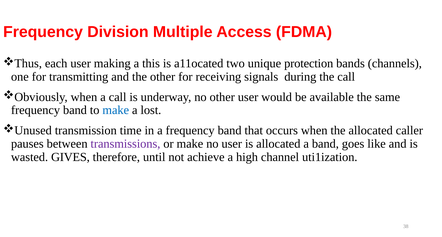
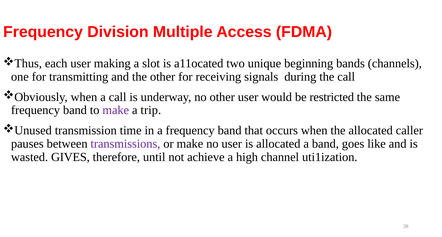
this: this -> slot (151, 63)
protection: protection -> beginning (309, 63)
available: available -> restricted (332, 97)
make colour: blue -> purple (116, 110)
lost: lost -> trip (151, 110)
